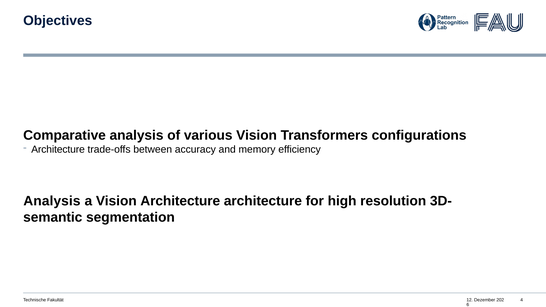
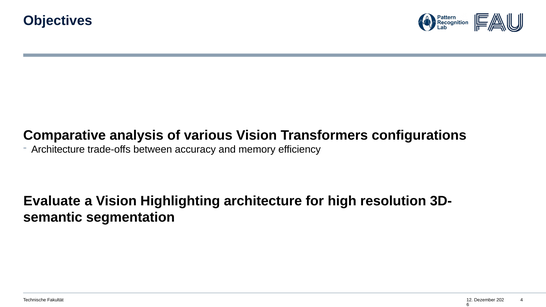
Analysis: Analysis -> Evaluate (52, 201)
Vision Architecture: Architecture -> Highlighting (180, 201)
